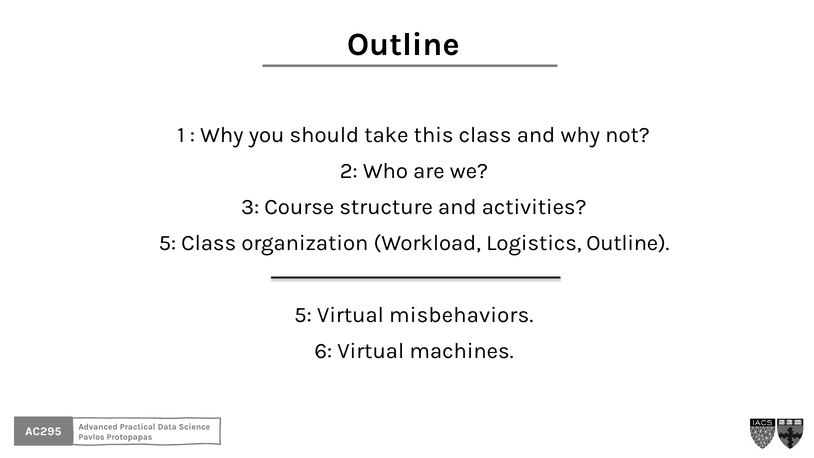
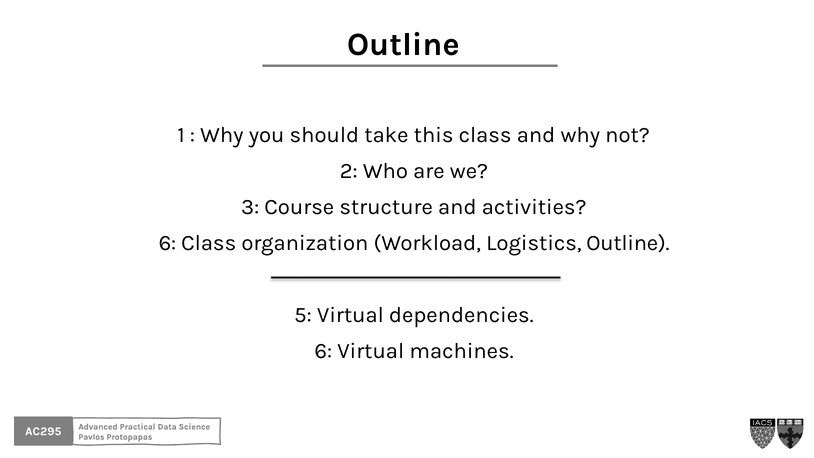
5: 5 -> 6 (167, 243)
misbehaviors: misbehaviors -> dependencies (461, 315)
